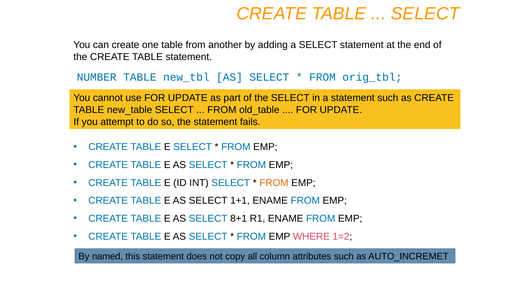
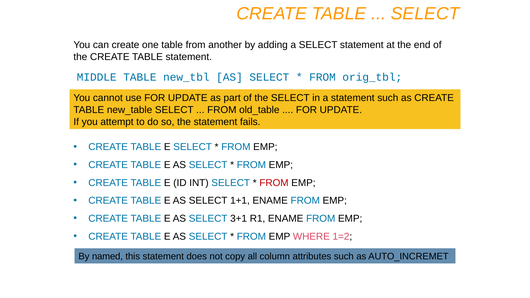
NUMBER: NUMBER -> MIDDLE (97, 77)
FROM colour: orange -> red (274, 183)
8+1: 8+1 -> 3+1 (239, 219)
